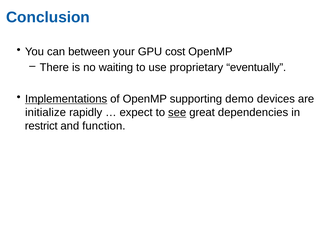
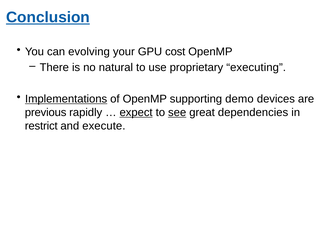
Conclusion underline: none -> present (48, 17)
between: between -> evolving (89, 52)
waiting: waiting -> natural (116, 67)
eventually: eventually -> executing (256, 67)
initialize: initialize -> previous (46, 112)
expect underline: none -> present (136, 112)
function: function -> execute (104, 126)
